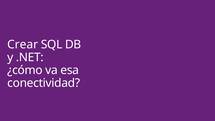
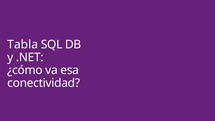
Crear: Crear -> Tabla (23, 45)
